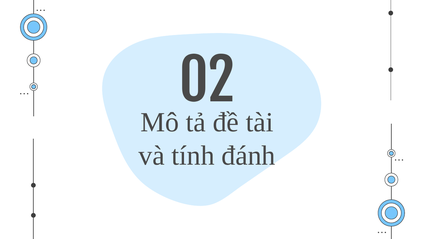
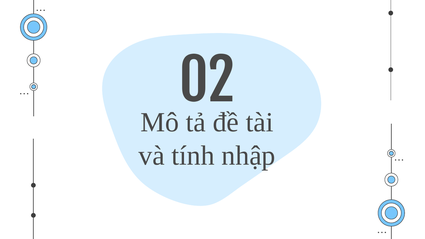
đánh: đánh -> nhập (249, 156)
